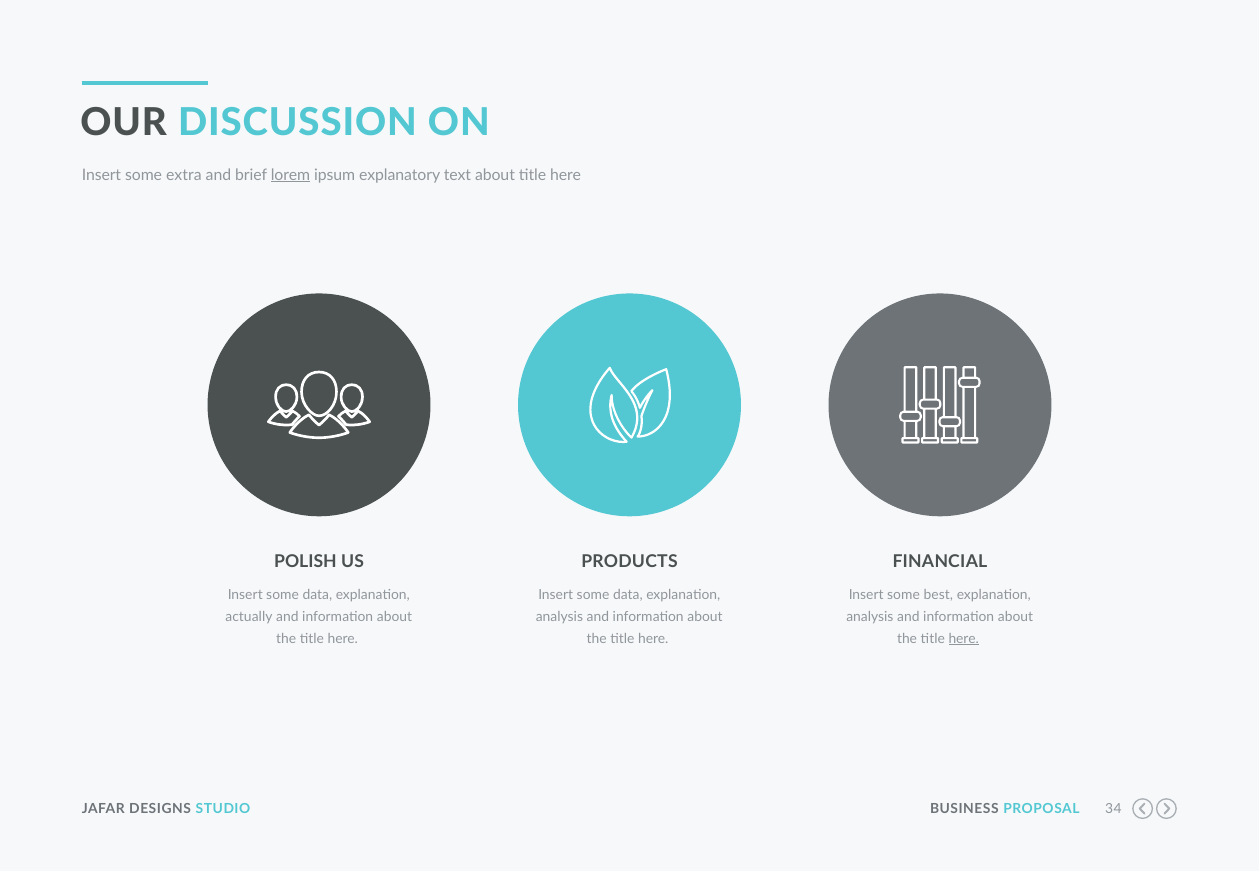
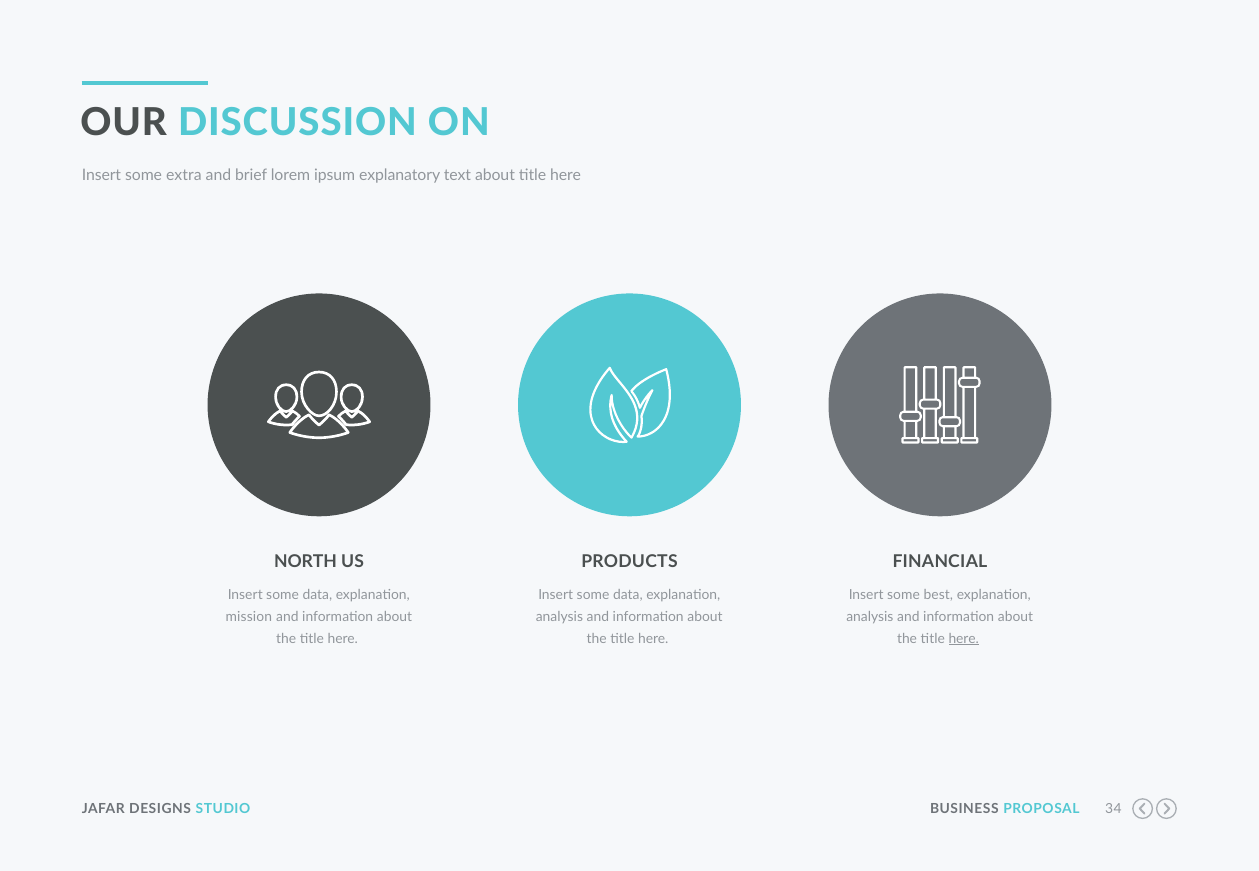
lorem underline: present -> none (291, 175)
POLISH: POLISH -> NORTH (306, 562)
actually: actually -> mission (249, 617)
